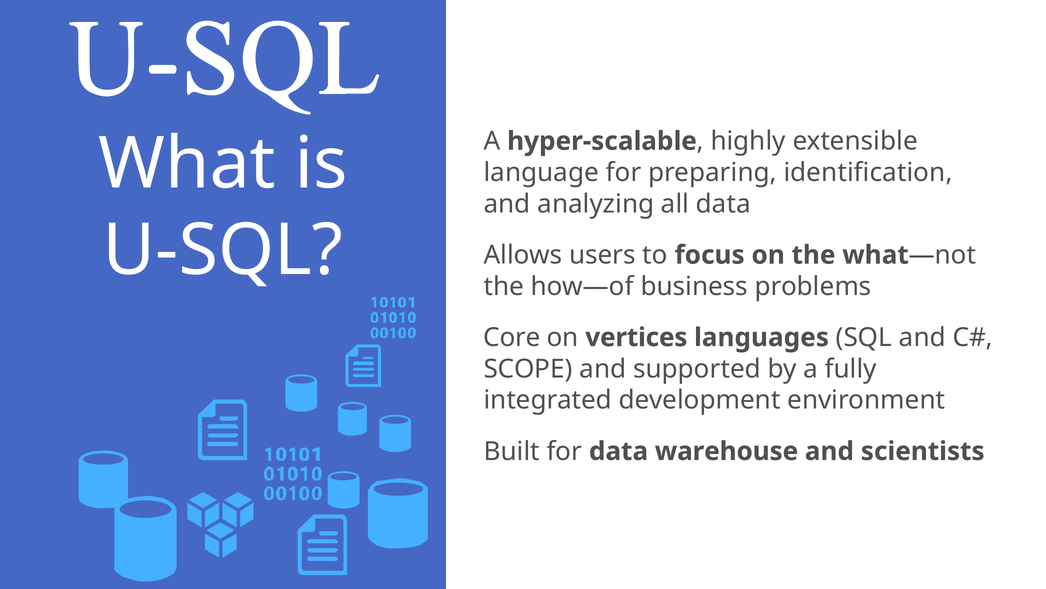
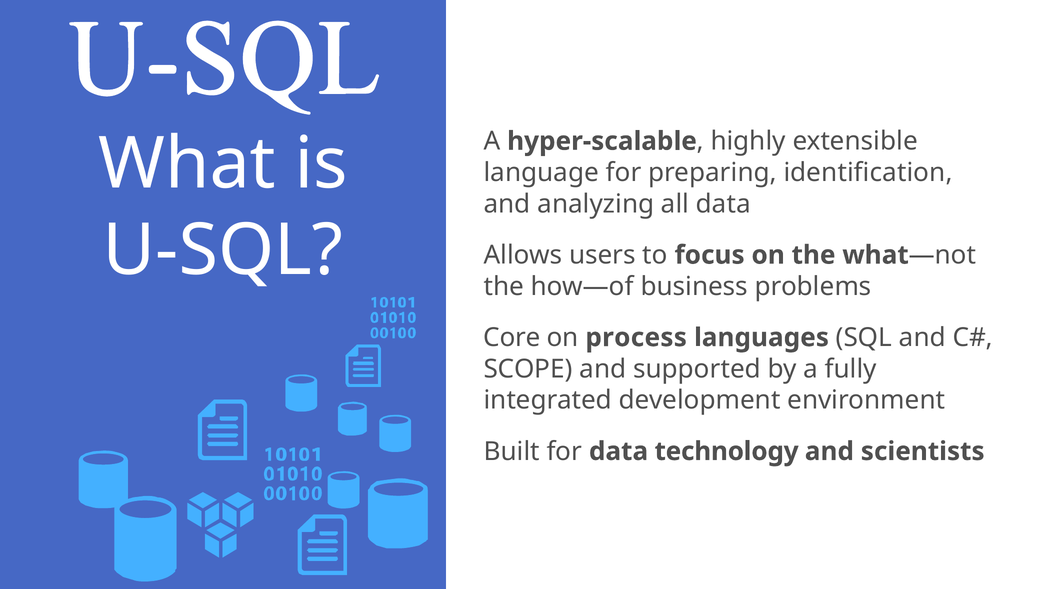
vertices: vertices -> process (636, 337)
warehouse: warehouse -> technology (727, 451)
